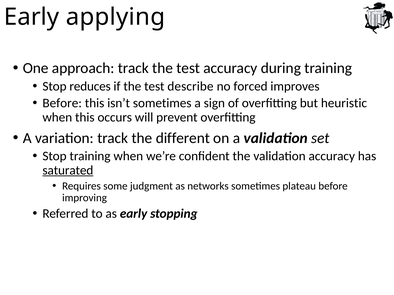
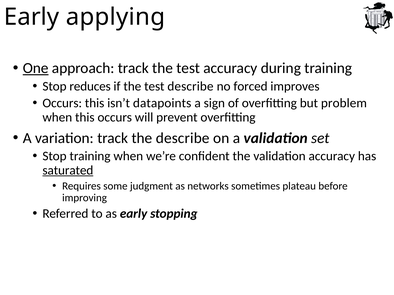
One underline: none -> present (36, 68)
Before: Before -> Occurs (62, 103)
isn’t sometimes: sometimes -> datapoints (162, 103)
heuristic: heuristic -> problem (344, 103)
the different: different -> describe (183, 138)
